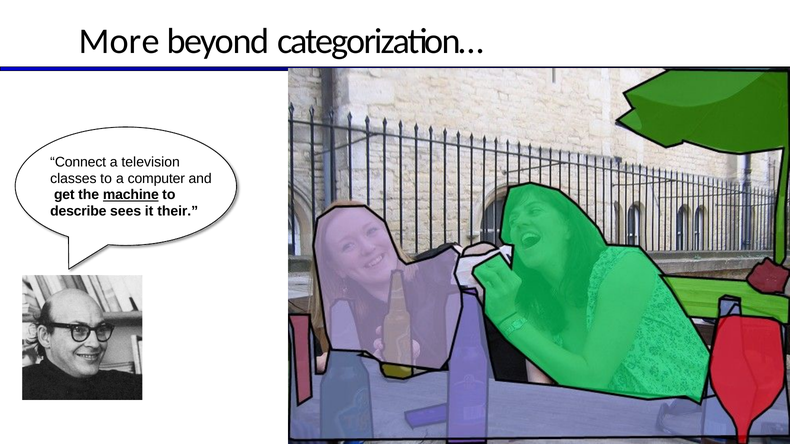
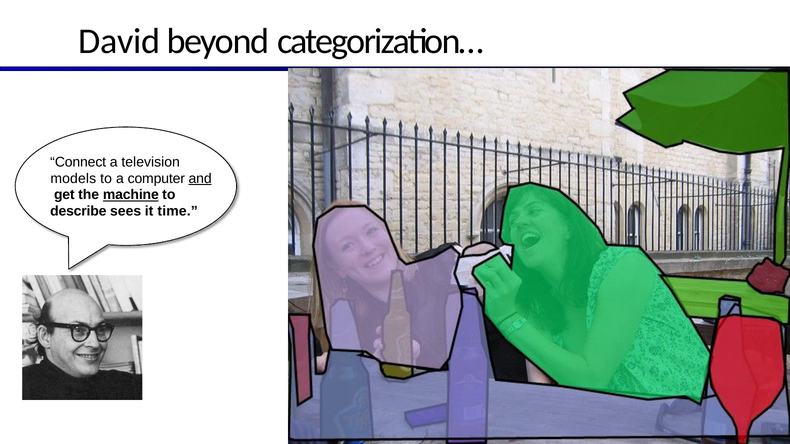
More: More -> David (119, 41)
classes: classes -> models (73, 179)
and underline: none -> present (200, 179)
their: their -> time (178, 211)
